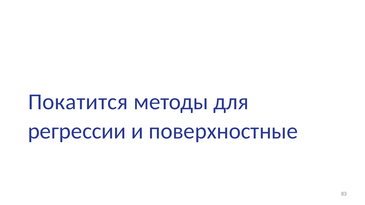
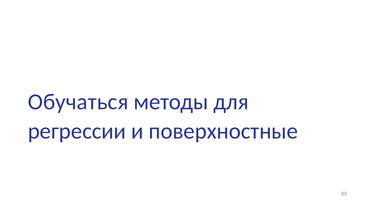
Покатится: Покатится -> Обучаться (78, 102)
